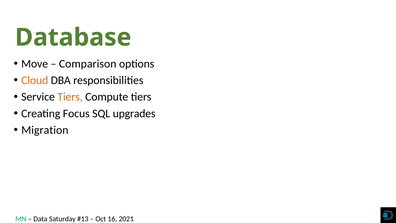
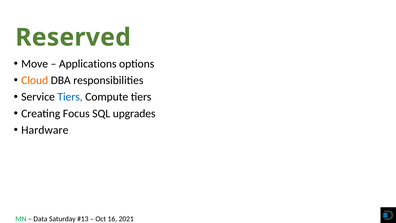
Database: Database -> Reserved (73, 37)
Comparison: Comparison -> Applications (88, 64)
Tiers colour: orange -> blue (70, 97)
Migration: Migration -> Hardware (45, 130)
